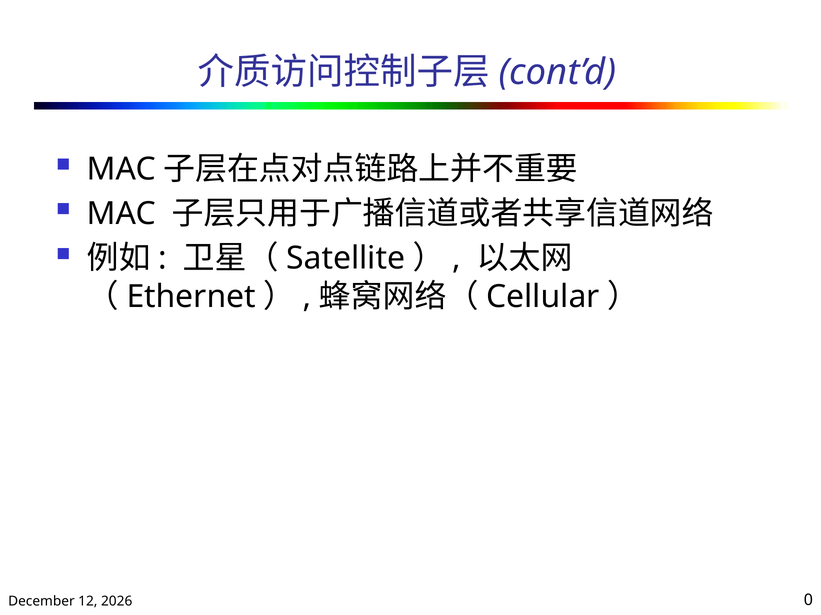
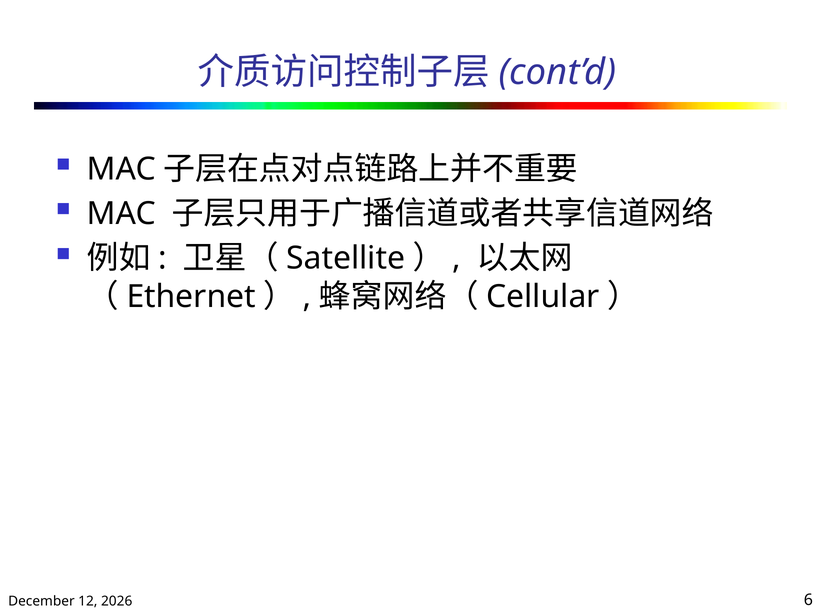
0: 0 -> 6 (808, 601)
